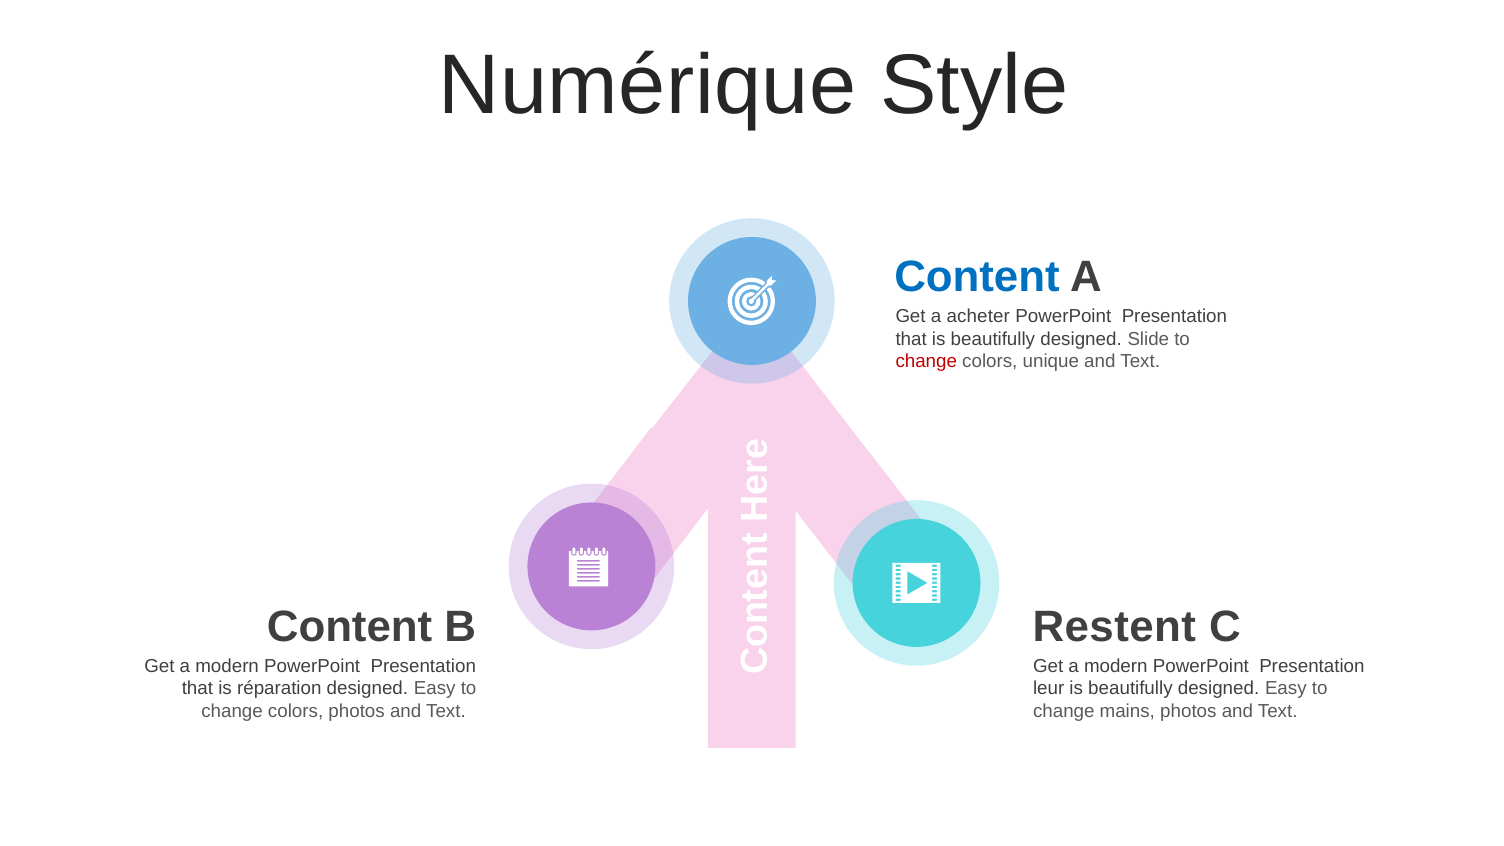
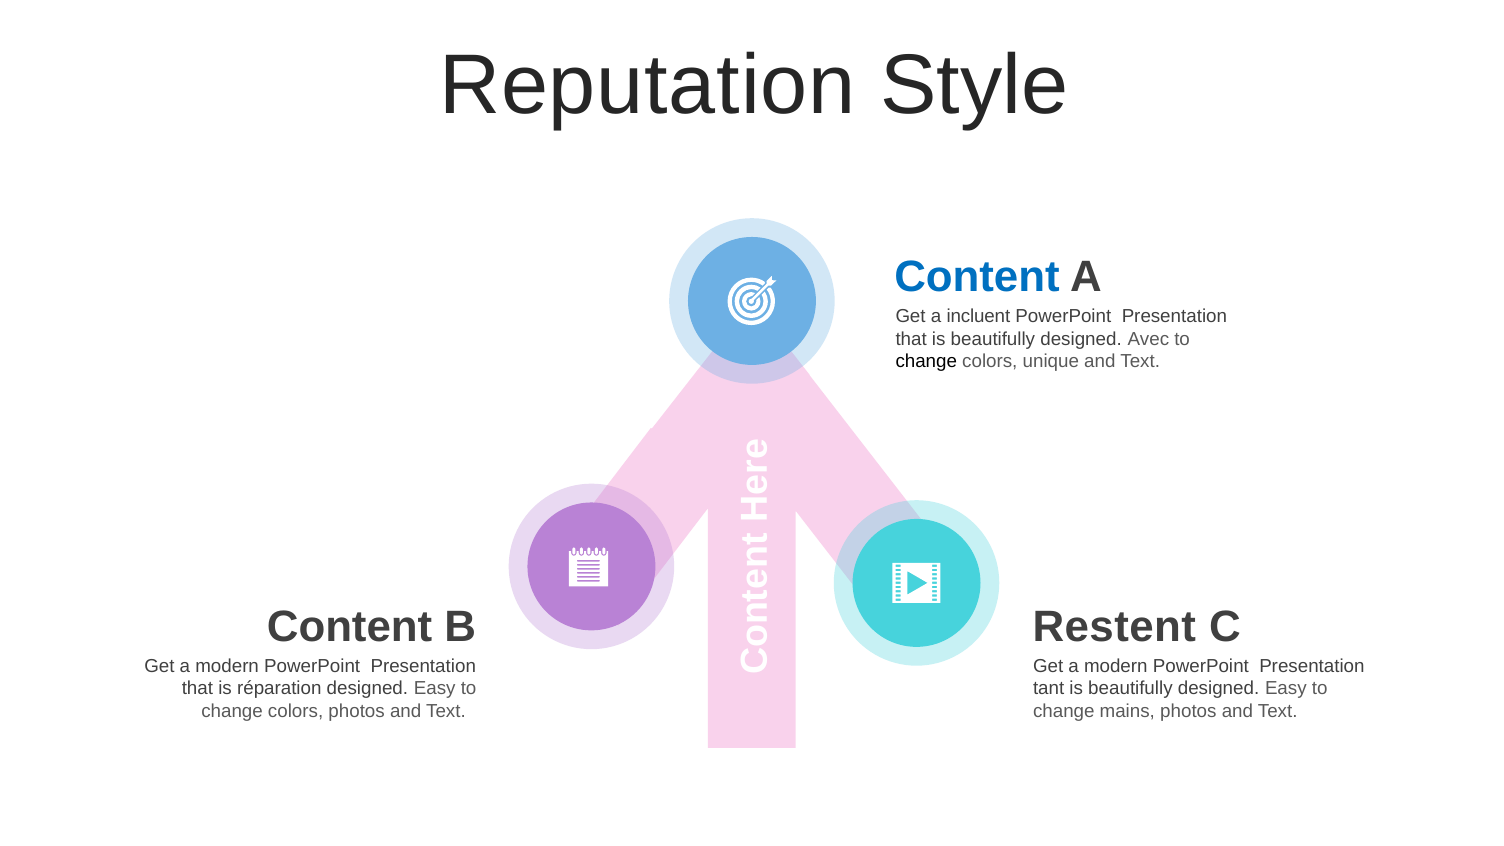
Numérique: Numérique -> Reputation (647, 86)
acheter: acheter -> incluent (978, 316)
Slide: Slide -> Avec (1148, 339)
change colour: red -> black (926, 362)
leur: leur -> tant (1049, 689)
